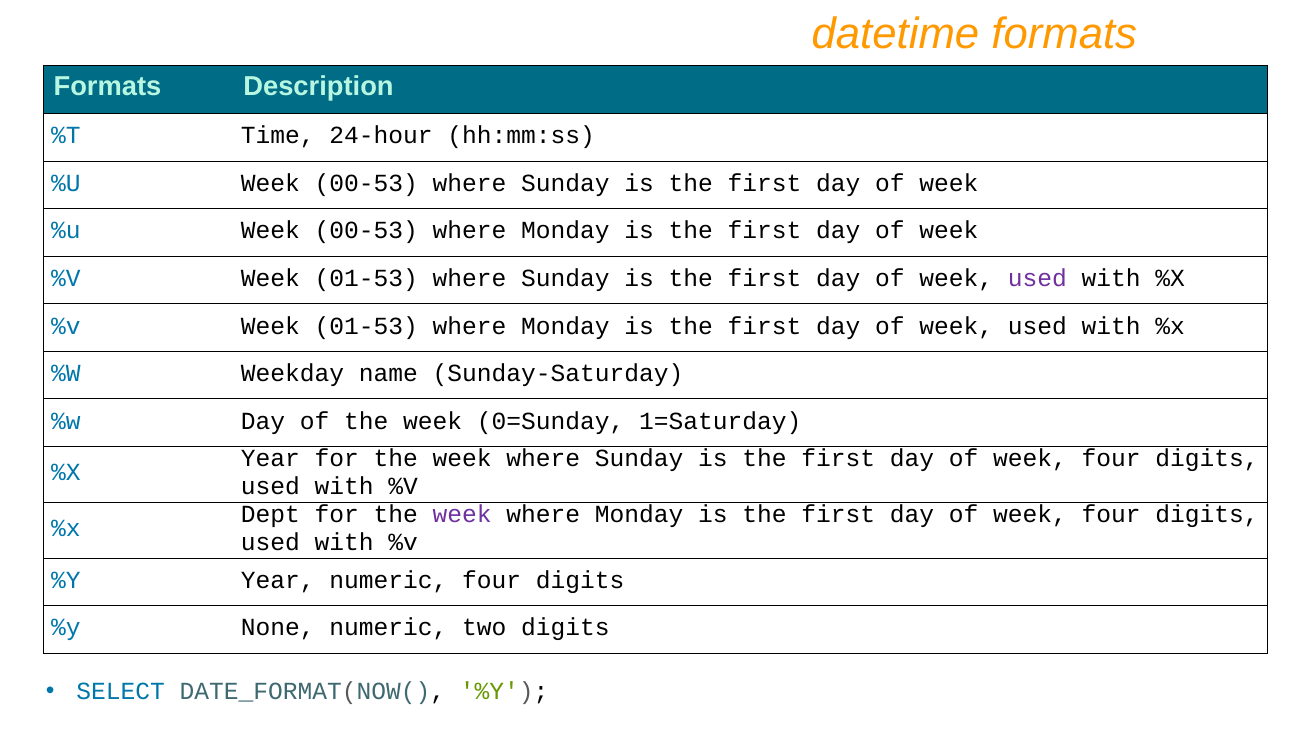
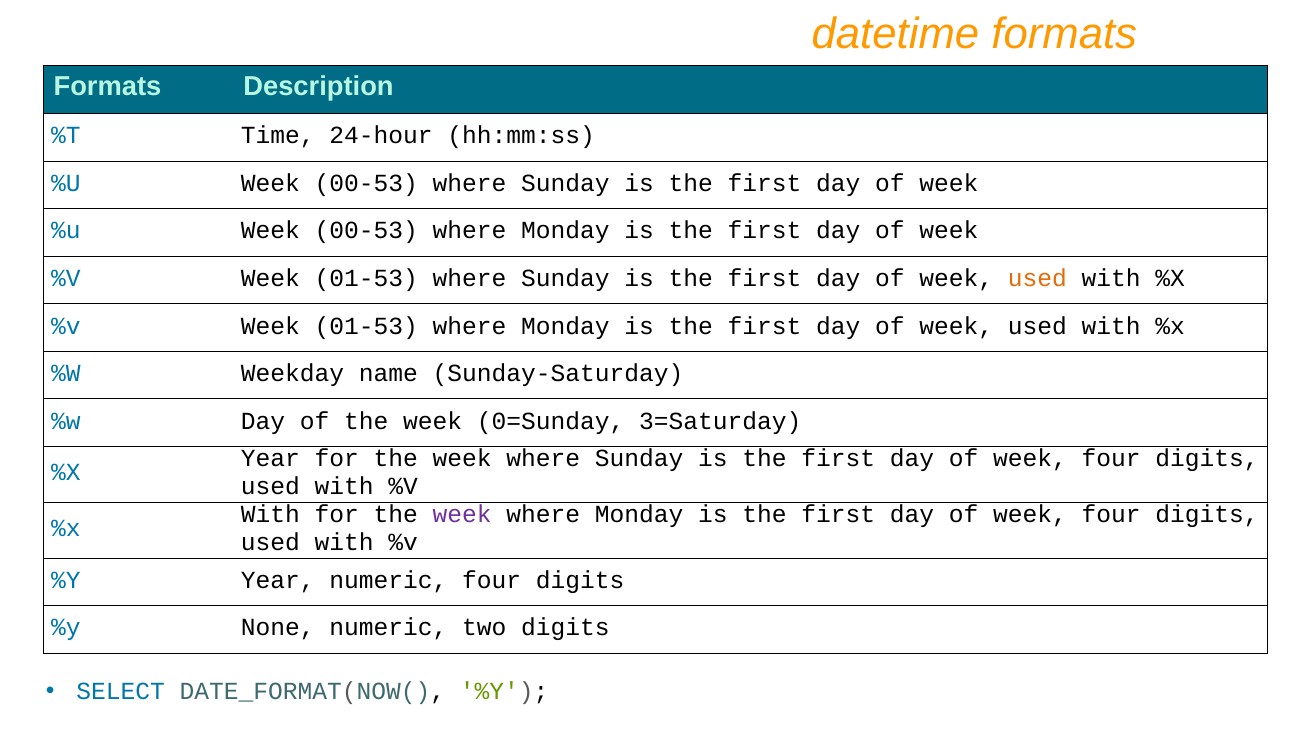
used colour: purple -> orange (1037, 278)
1=Saturday: 1=Saturday -> 3=Saturday (720, 421)
Dept: Dept -> With (270, 514)
